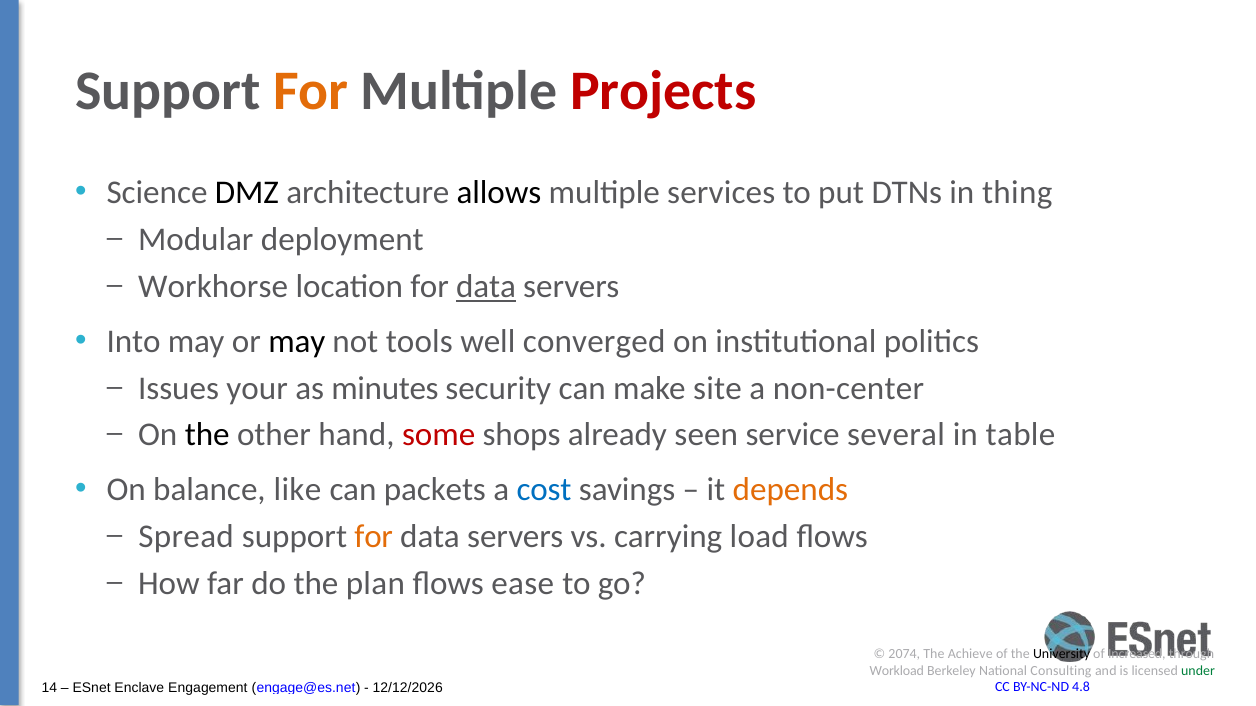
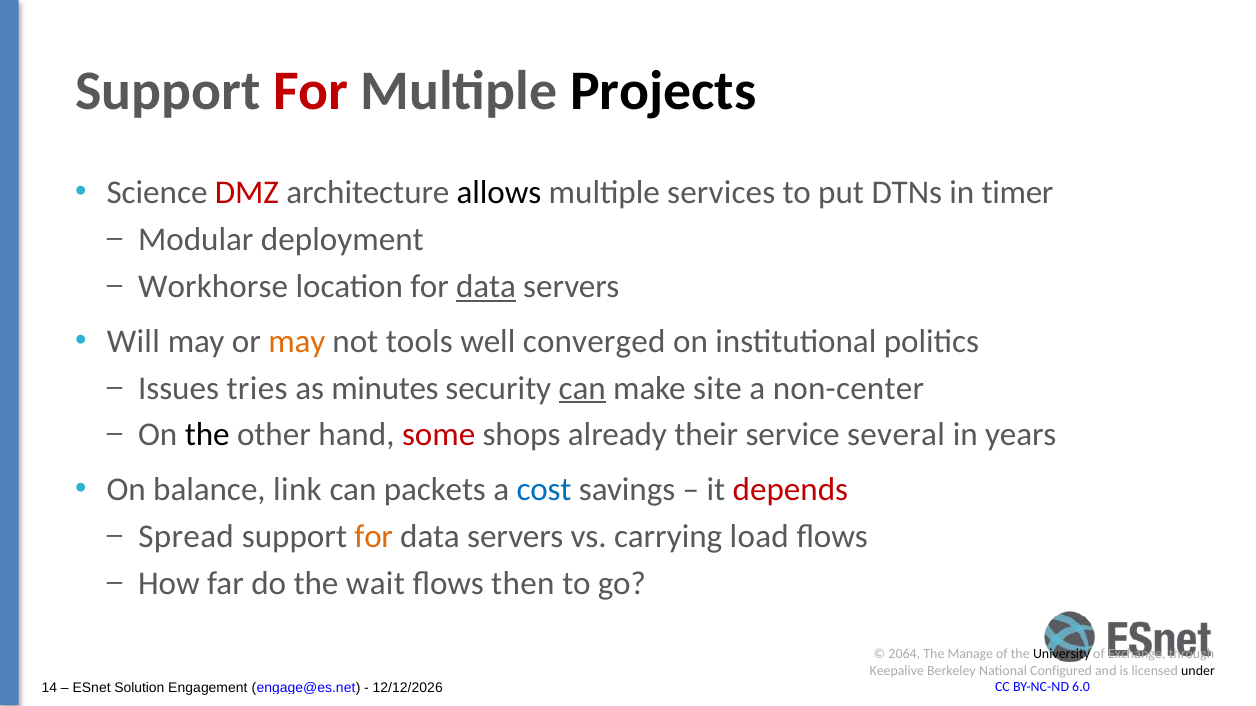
For colour: orange -> red (311, 91)
Projects colour: red -> black (663, 91)
DMZ colour: black -> red (247, 193)
thing: thing -> timer (1018, 193)
Into: Into -> Will (133, 342)
may colour: black -> orange (297, 342)
your: your -> tries (257, 388)
can underline: none -> present (582, 388)
seen: seen -> their (706, 435)
table: table -> years (1021, 435)
like: like -> link (297, 490)
depends colour: orange -> red (790, 490)
plan: plan -> wait (375, 584)
ease: ease -> then (523, 584)
2074: 2074 -> 2064 (904, 654)
Achieve: Achieve -> Manage (970, 654)
Increased: Increased -> Exchange (1137, 654)
Workload: Workload -> Keepalive (897, 671)
Consulting: Consulting -> Configured (1061, 671)
under colour: green -> black (1198, 671)
4.8: 4.8 -> 6.0 (1081, 688)
Enclave: Enclave -> Solution (139, 689)
